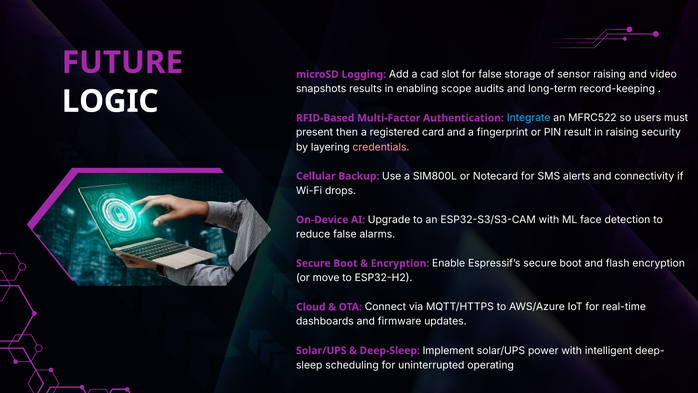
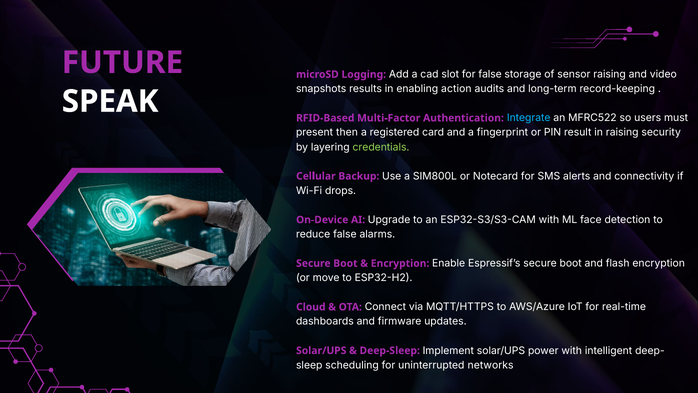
scope: scope -> action (456, 89)
LOGIC: LOGIC -> SPEAK (110, 101)
credentials colour: pink -> light green (381, 147)
operating: operating -> networks (491, 365)
